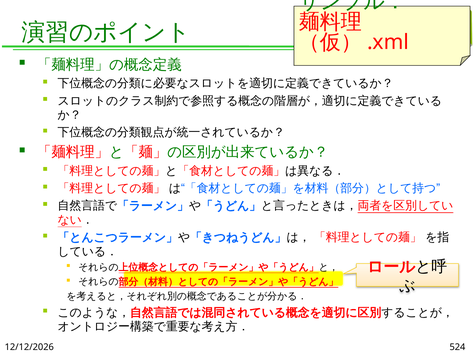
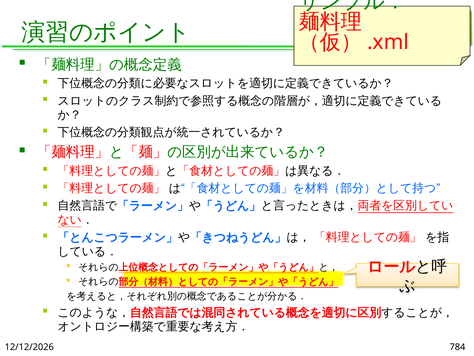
524: 524 -> 784 (457, 347)
